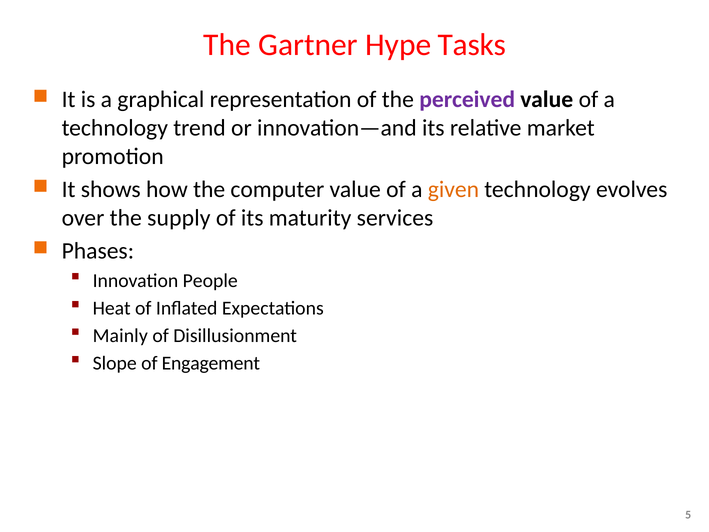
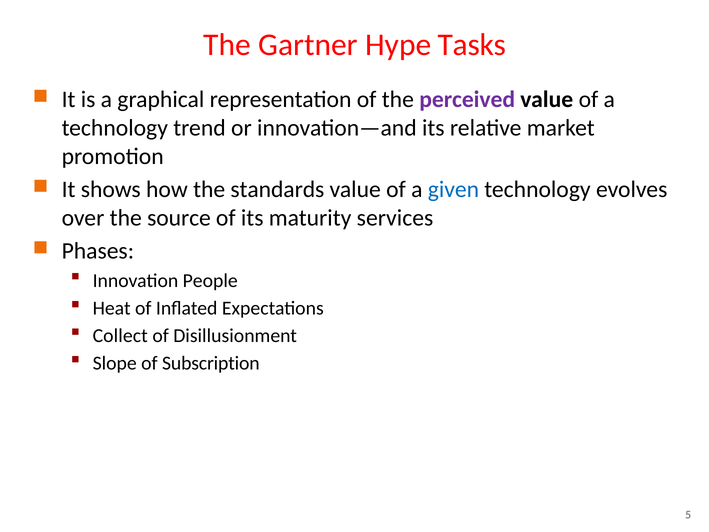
computer: computer -> standards (277, 189)
given colour: orange -> blue (453, 189)
supply: supply -> source (179, 218)
Mainly: Mainly -> Collect (120, 336)
Engagement: Engagement -> Subscription (211, 363)
